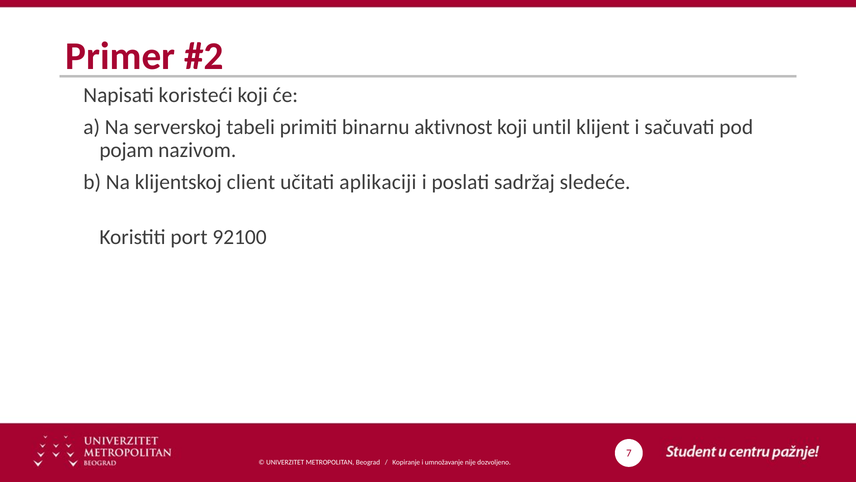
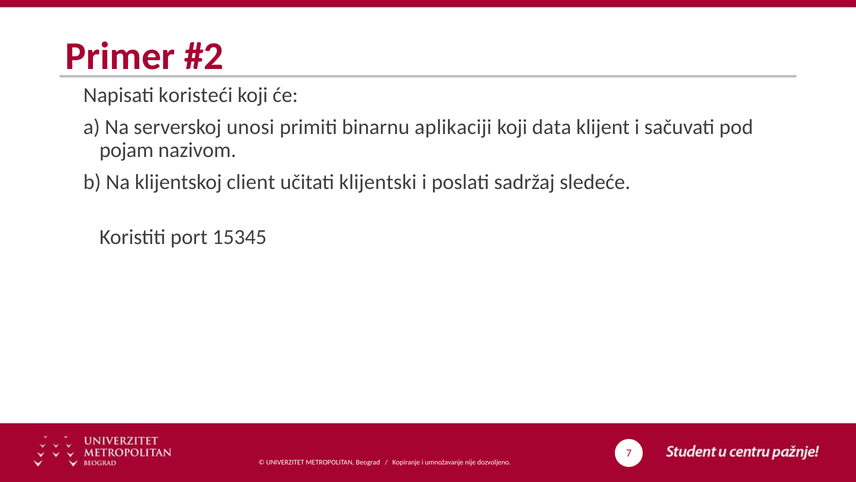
tabeli: tabeli -> unosi (250, 127)
aktivnost: aktivnost -> aplikaciji (453, 127)
until: until -> data (552, 127)
aplikaciji: aplikaciji -> klijentski (378, 182)
92100: 92100 -> 15345 (240, 237)
